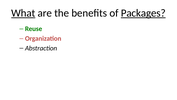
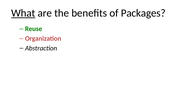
Packages underline: present -> none (143, 13)
